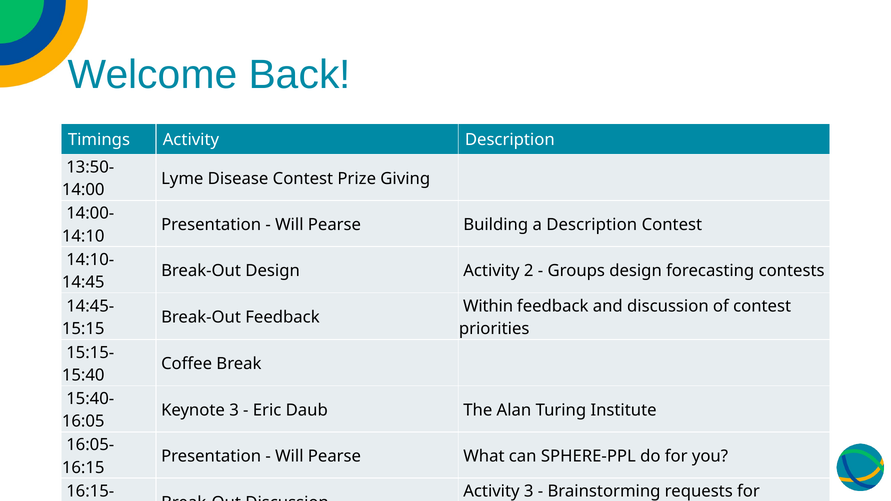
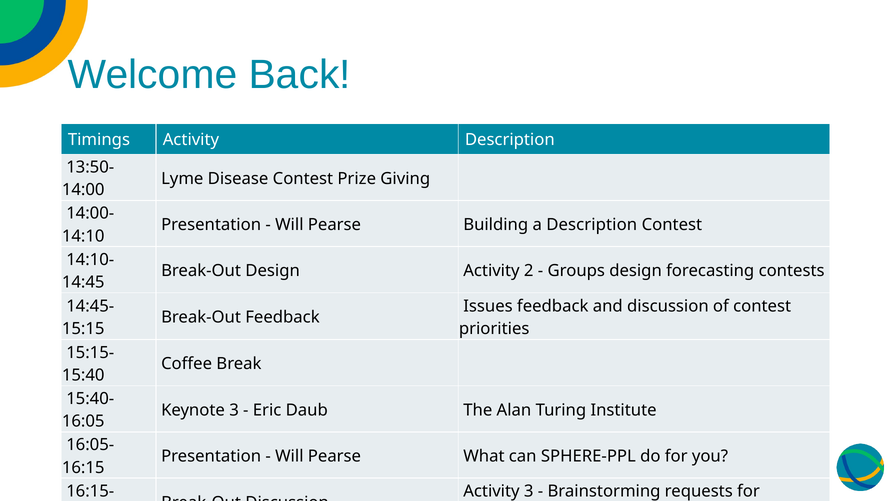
Within: Within -> Issues (488, 306)
